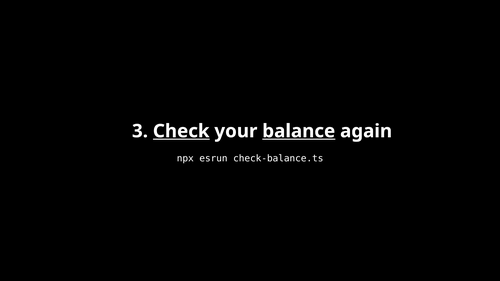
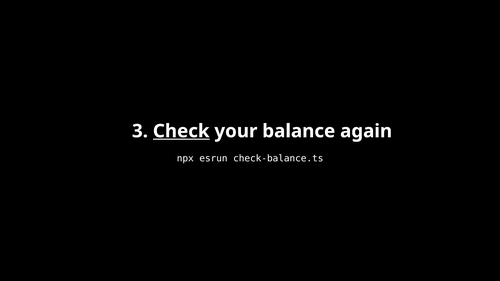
balance underline: present -> none (299, 131)
